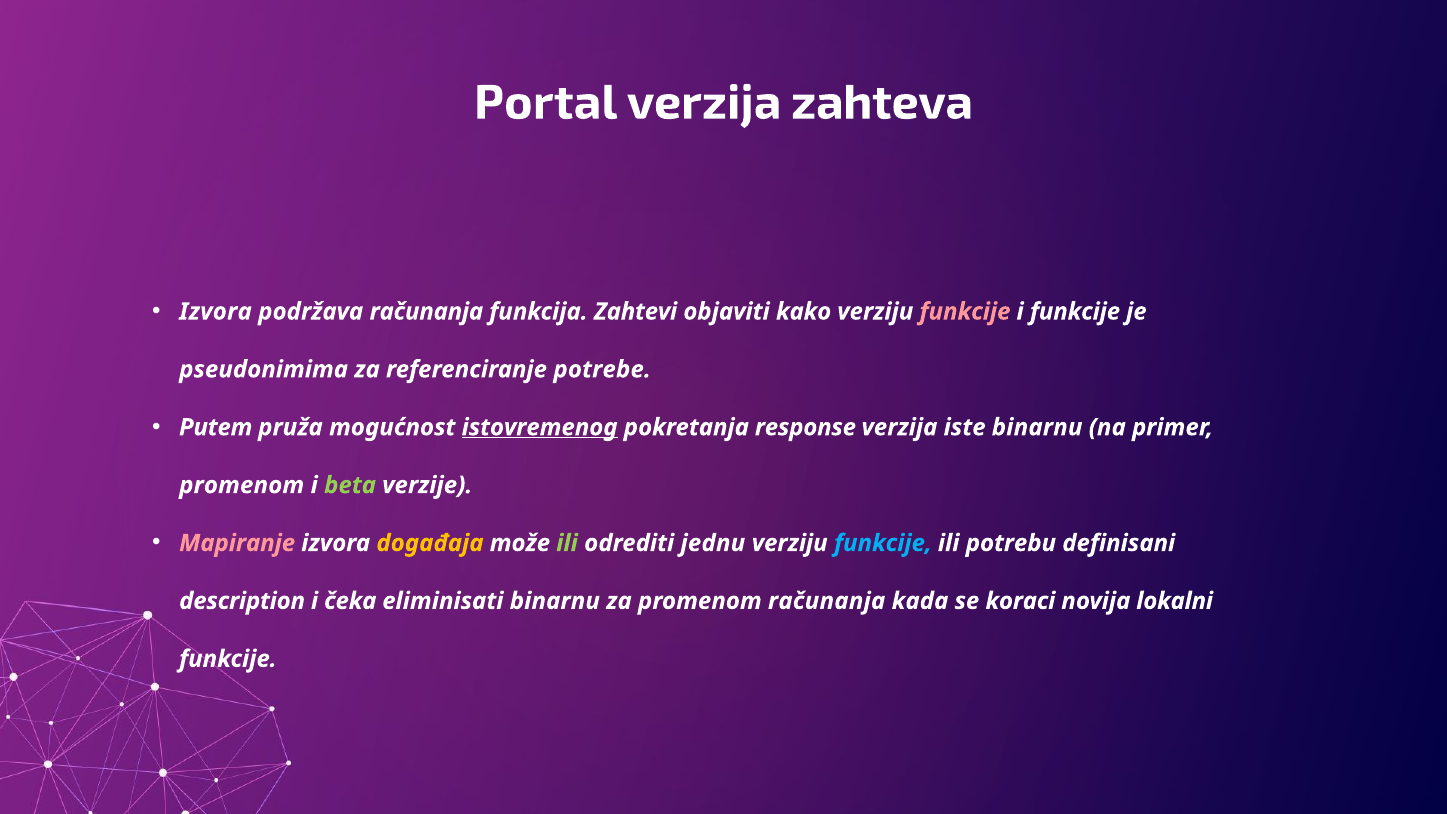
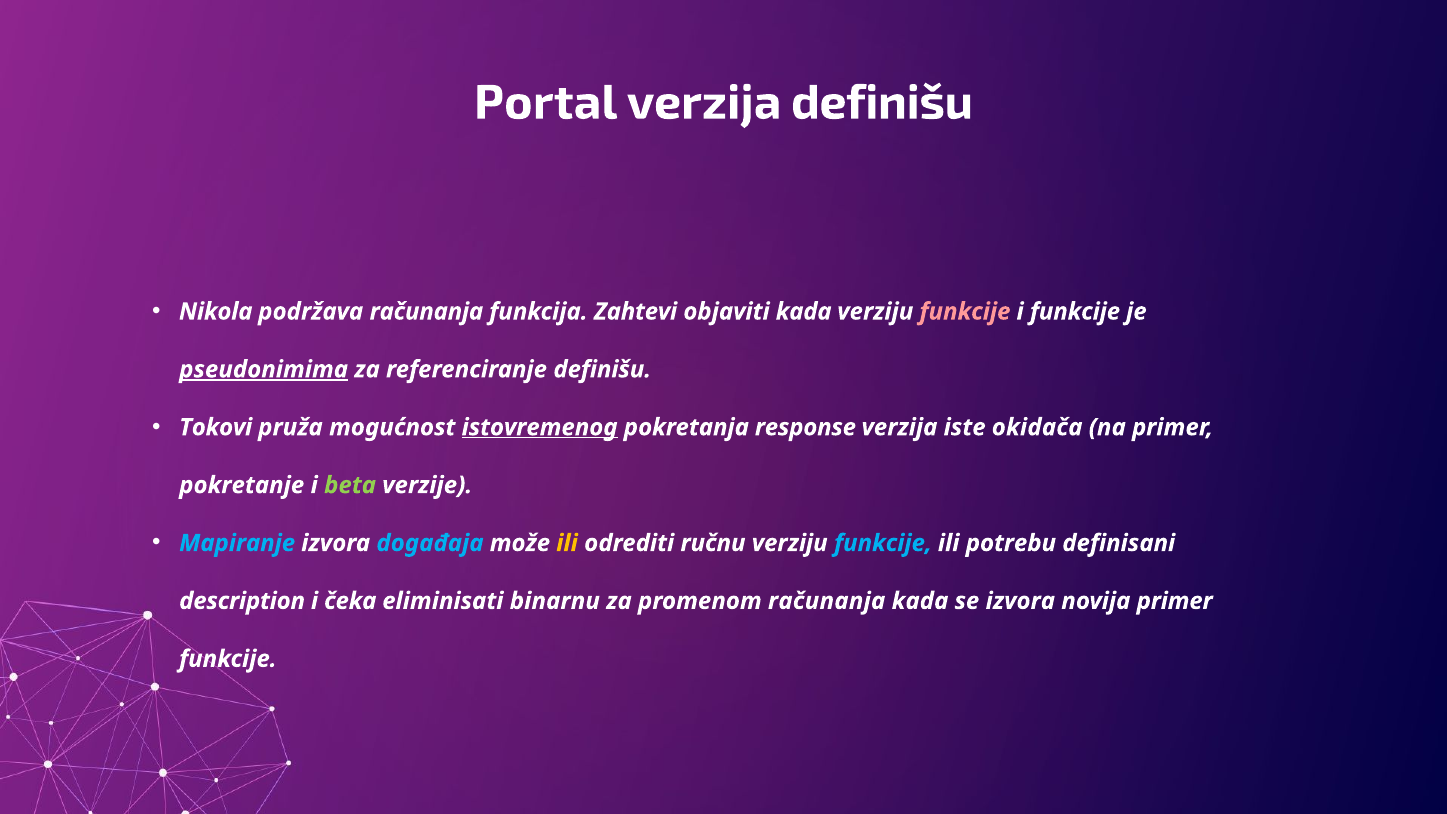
verzija zahteva: zahteva -> definišu (882, 103)
Izvora: Izvora -> Nikola (216, 312)
objaviti kako: kako -> kada (804, 312)
pseudonimima underline: none -> present (264, 369)
referenciranje potrebe: potrebe -> definišu (602, 369)
Putem: Putem -> Tokovi (216, 427)
iste binarnu: binarnu -> okidača (1037, 427)
promenom: promenom -> pokretanje (242, 485)
Mapiranje colour: pink -> light blue (237, 543)
događaja colour: yellow -> light blue (430, 543)
ili colour: light green -> yellow (567, 543)
jednu: jednu -> ručnu (713, 543)
se koraci: koraci -> izvora (1020, 601)
novija lokalni: lokalni -> primer (1175, 601)
